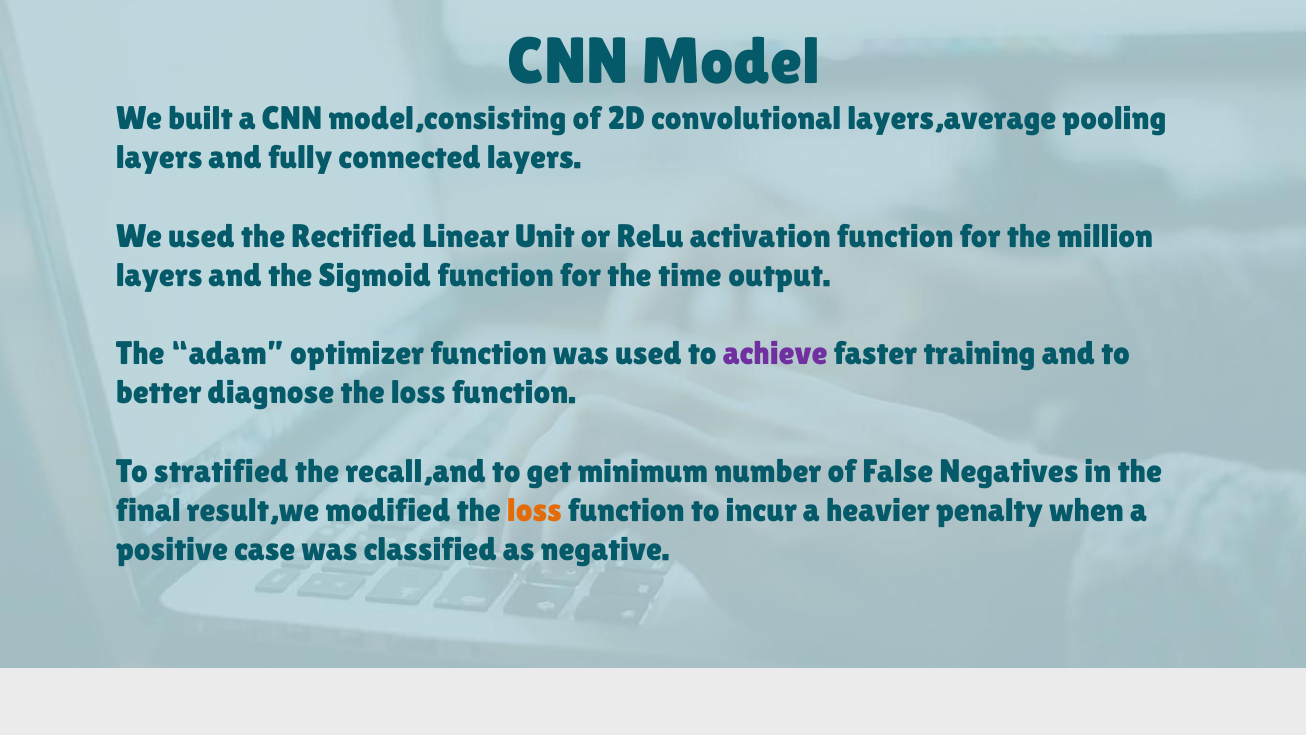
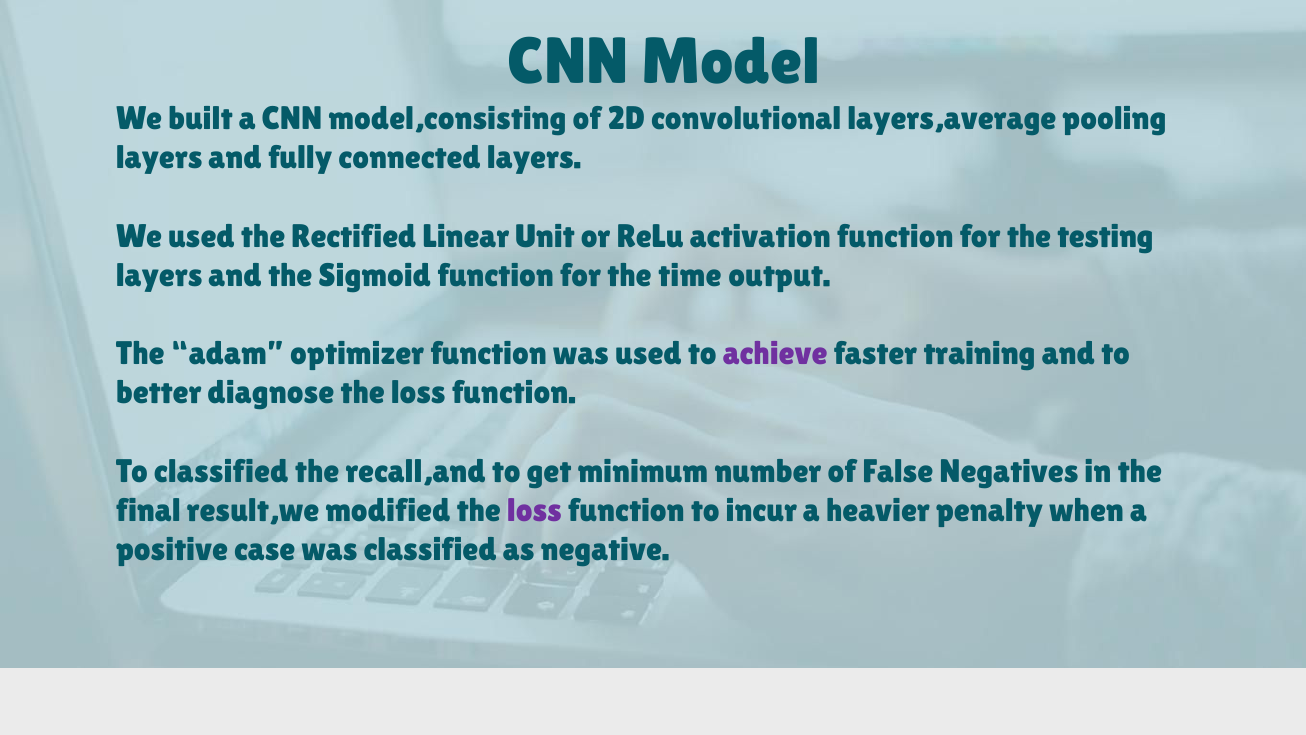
million: million -> testing (1105, 236)
To stratified: stratified -> classified (221, 471)
loss colour: orange -> purple (534, 511)
